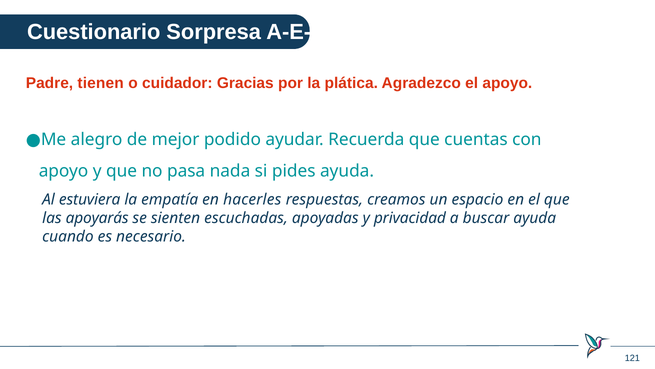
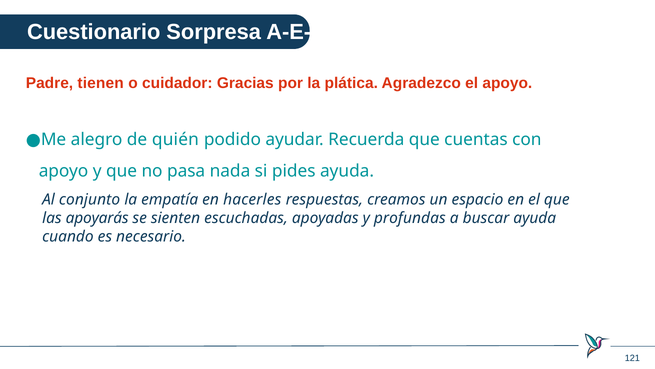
mejor: mejor -> quién (175, 140)
estuviera: estuviera -> conjunto (90, 199)
privacidad: privacidad -> profundas (410, 218)
